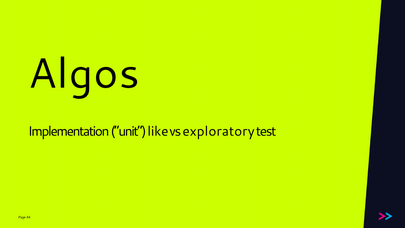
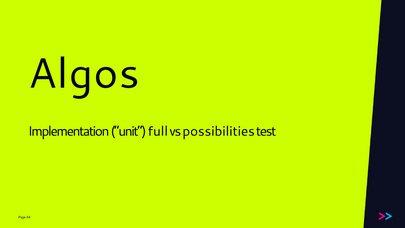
like: like -> full (158, 131)
exploratory: exploratory -> possibilities (219, 131)
